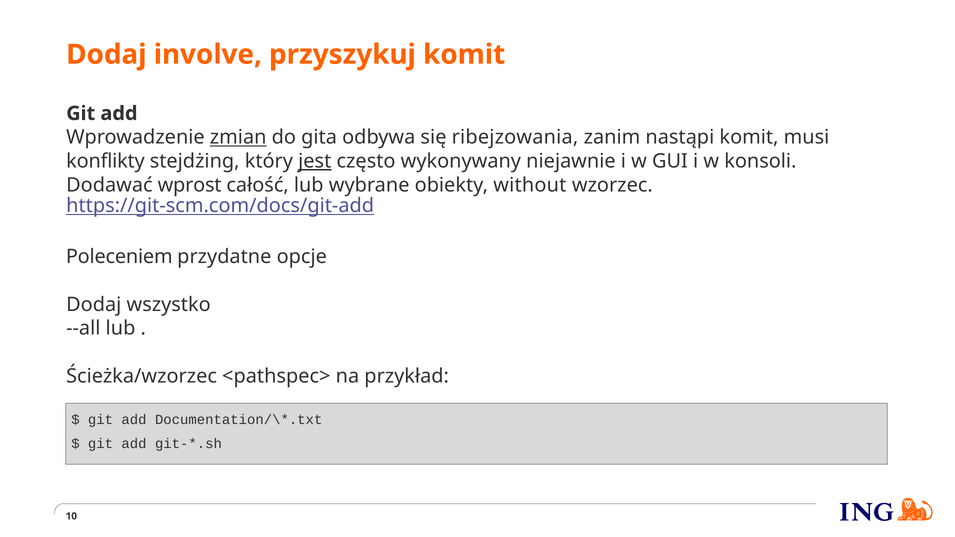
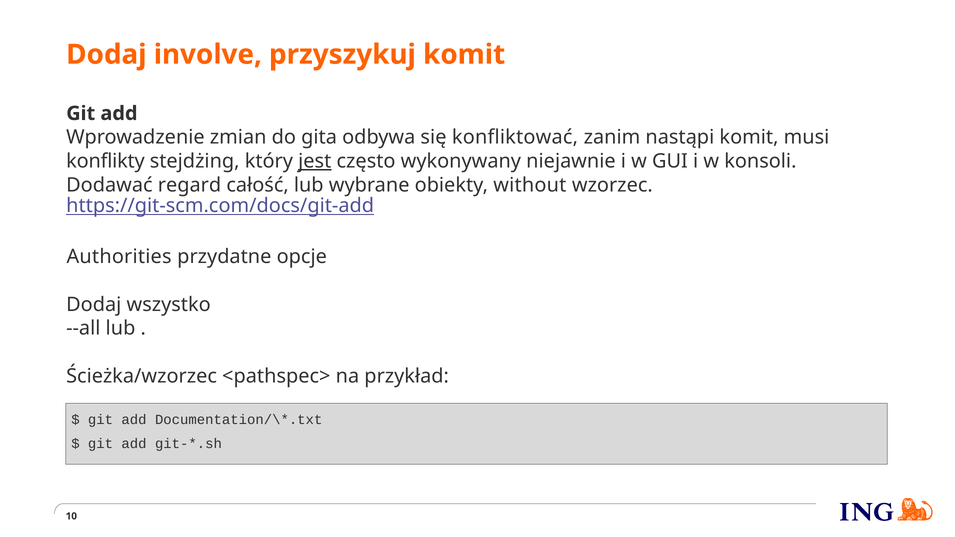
zmian underline: present -> none (238, 137)
ribejzowania: ribejzowania -> konfliktować (515, 137)
wprost: wprost -> regard (190, 185)
Poleceniem: Poleceniem -> Authorities (119, 257)
